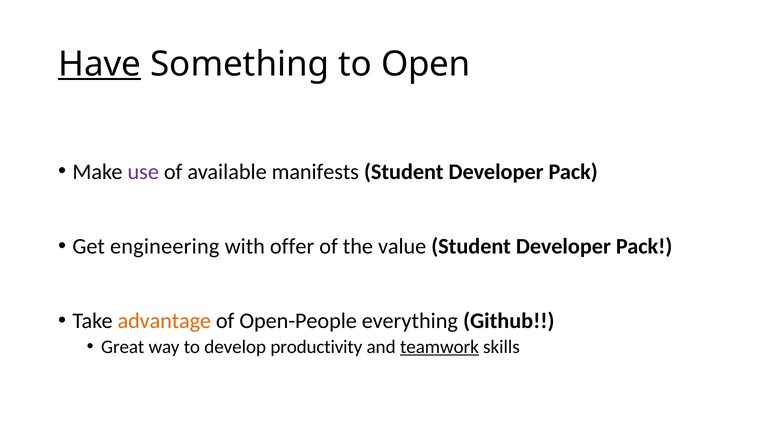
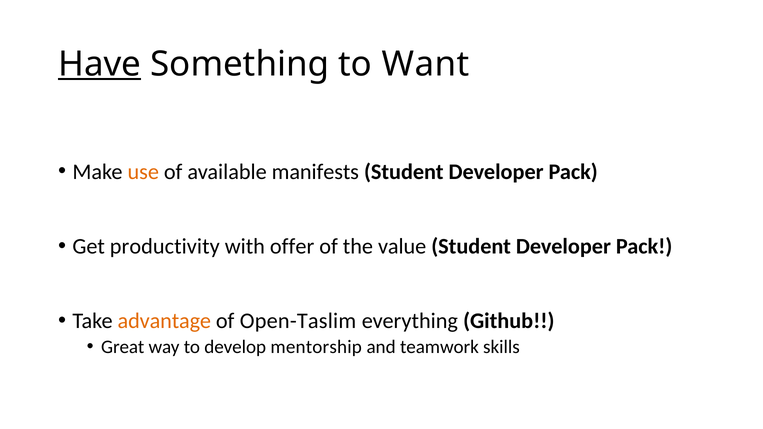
Open: Open -> Want (425, 64)
use colour: purple -> orange (143, 172)
engineering: engineering -> productivity (165, 247)
Open-People: Open-People -> Open-Taslim (298, 321)
productivity: productivity -> mentorship (316, 347)
teamwork underline: present -> none (439, 347)
